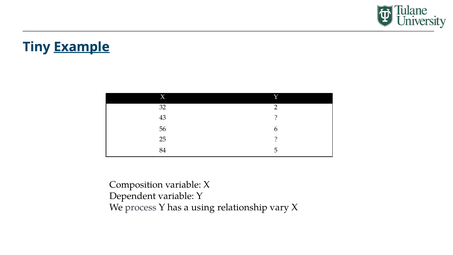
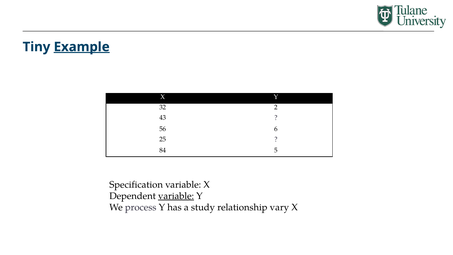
Composition: Composition -> Specification (136, 185)
variable underline: none -> present (176, 196)
using: using -> study (203, 207)
